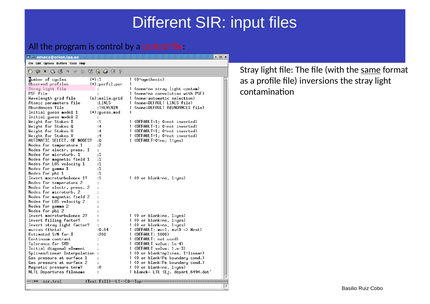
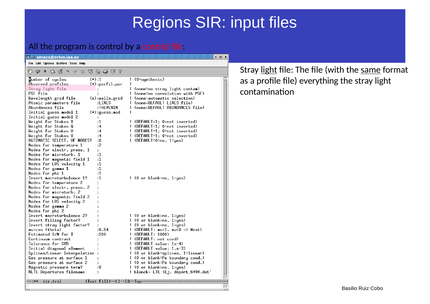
Different: Different -> Regions (162, 23)
light underline: none -> present (269, 70)
inversions: inversions -> everything (319, 81)
